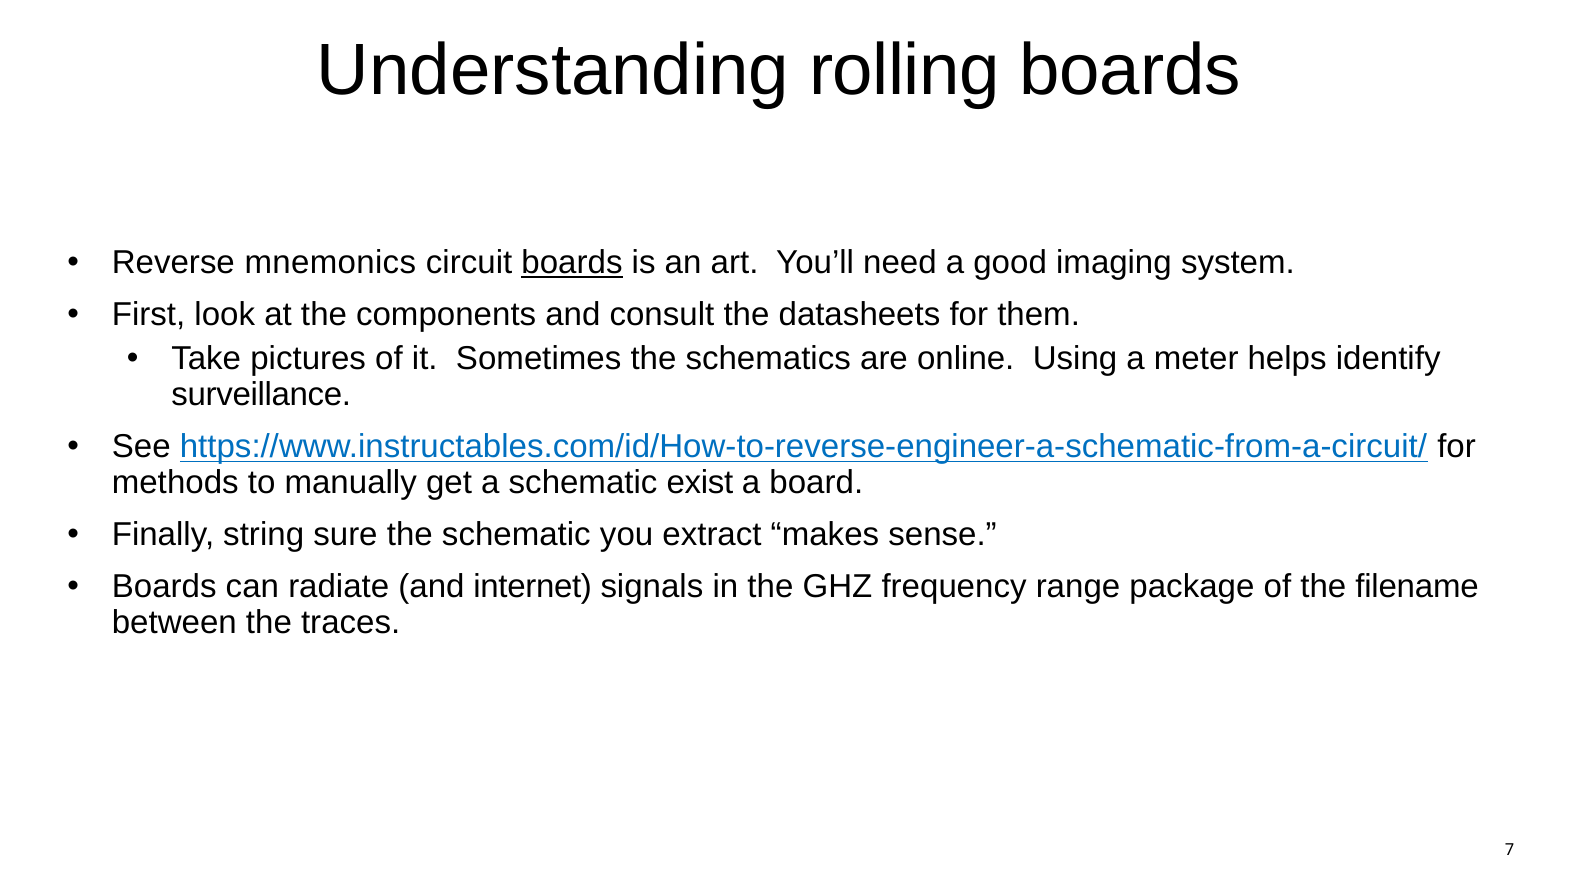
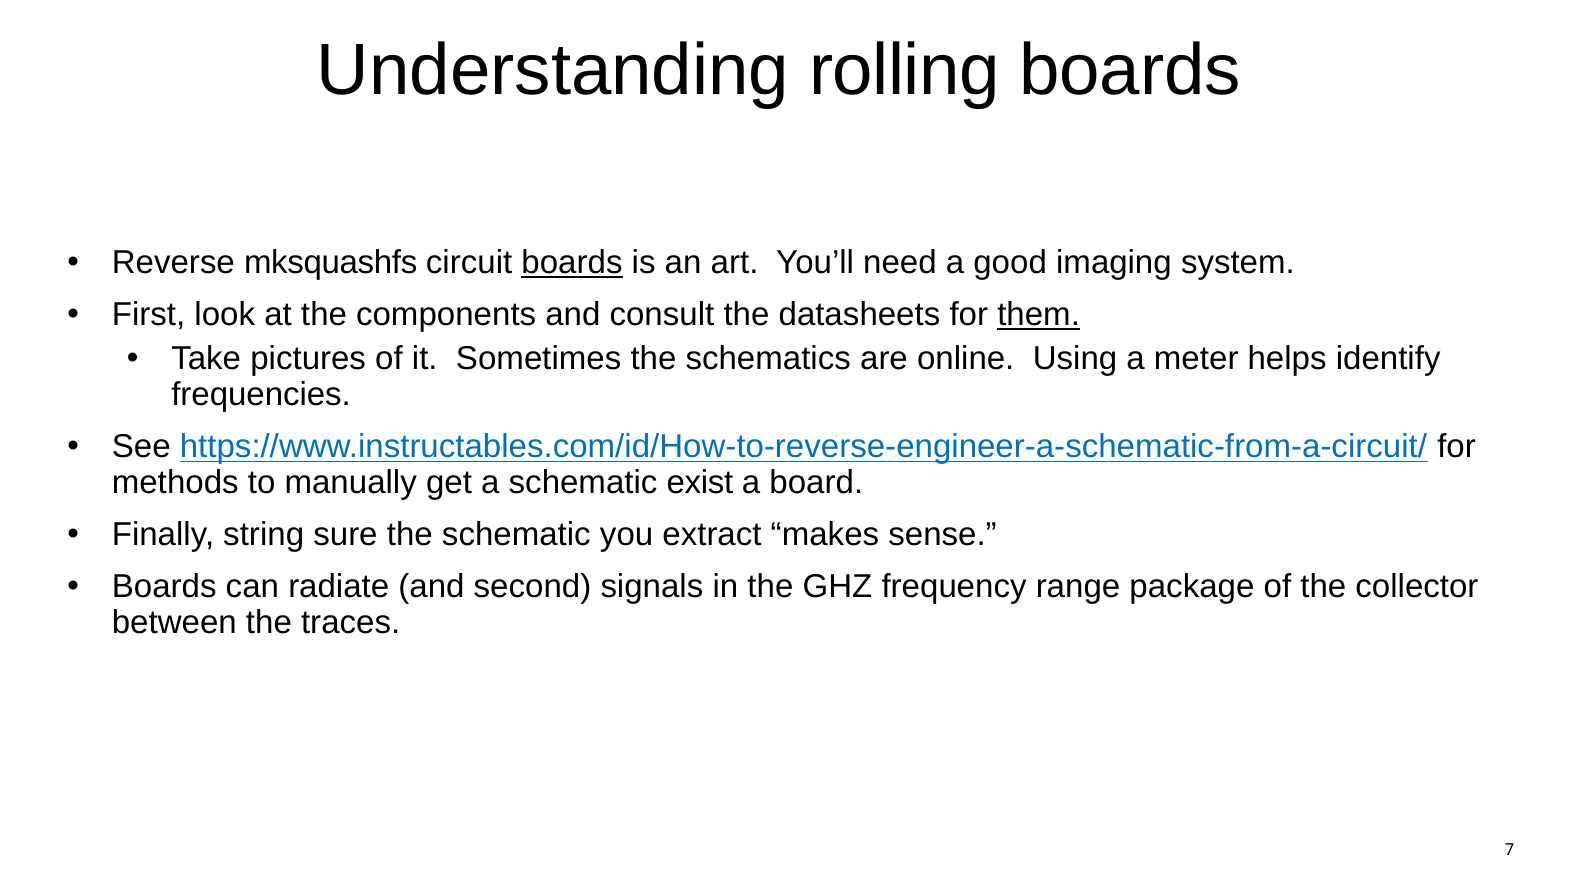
mnemonics: mnemonics -> mksquashfs (331, 263)
them underline: none -> present (1039, 315)
surveillance: surveillance -> frequencies (261, 394)
internet: internet -> second (533, 587)
filename: filename -> collector (1417, 587)
